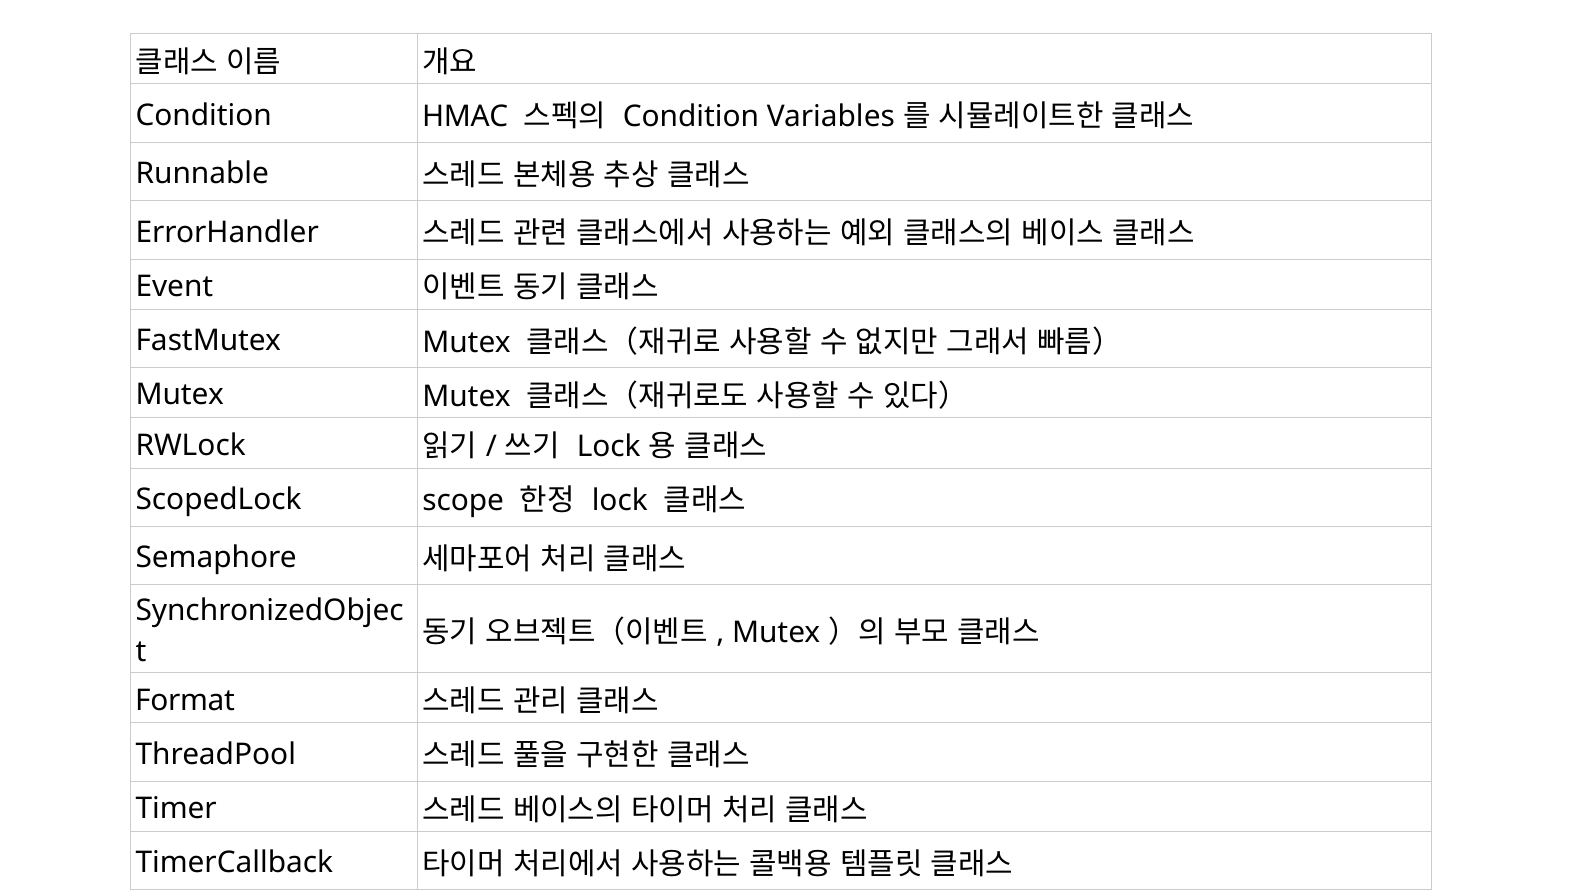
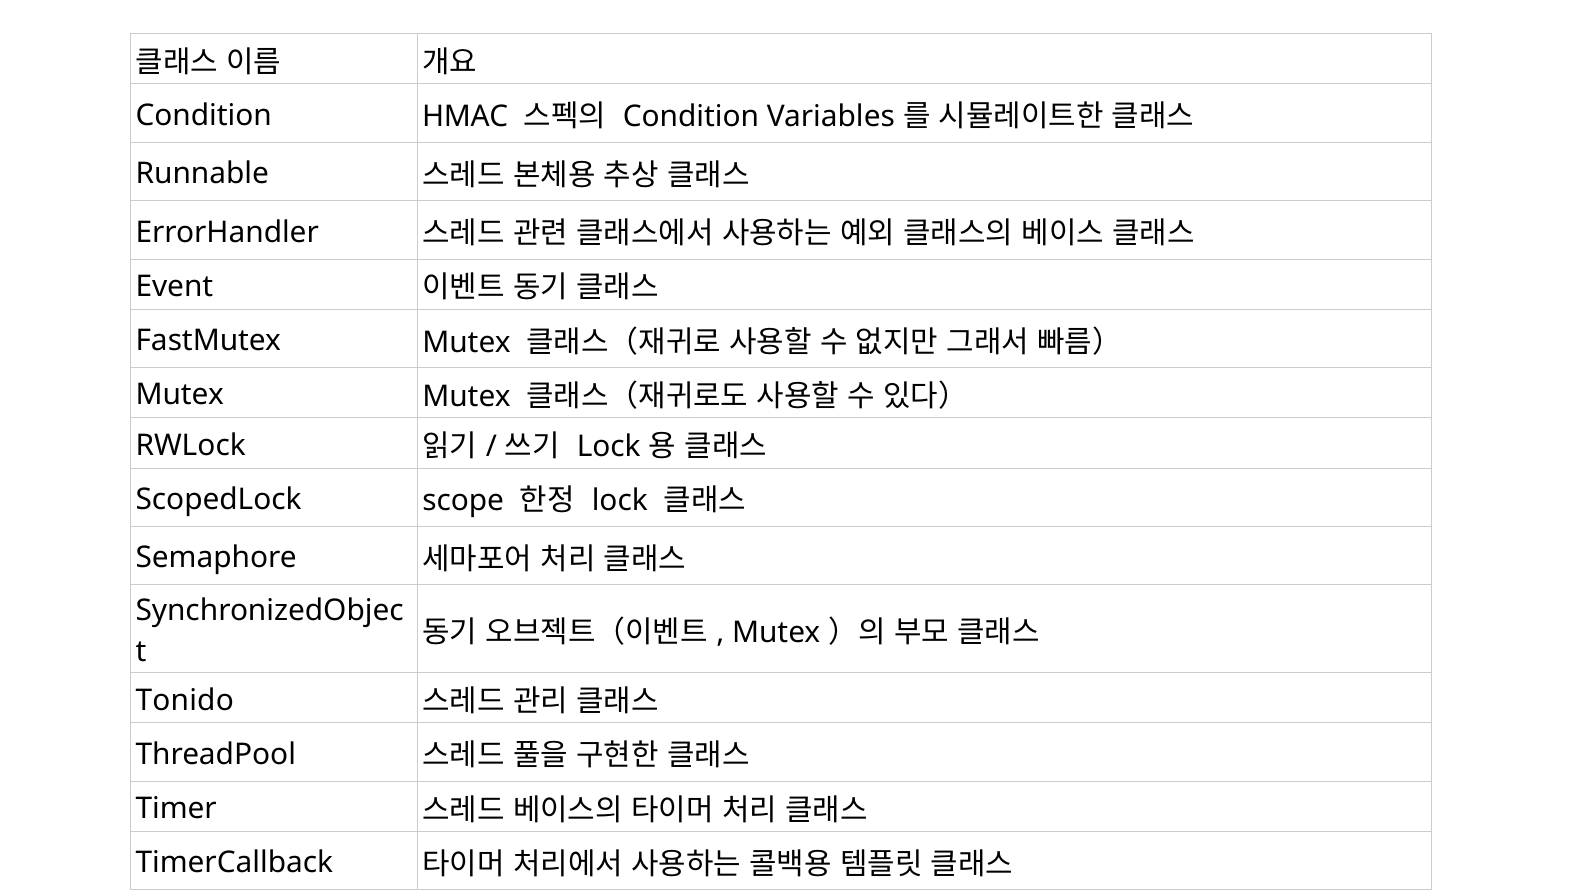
Format: Format -> Tonido (185, 700)
